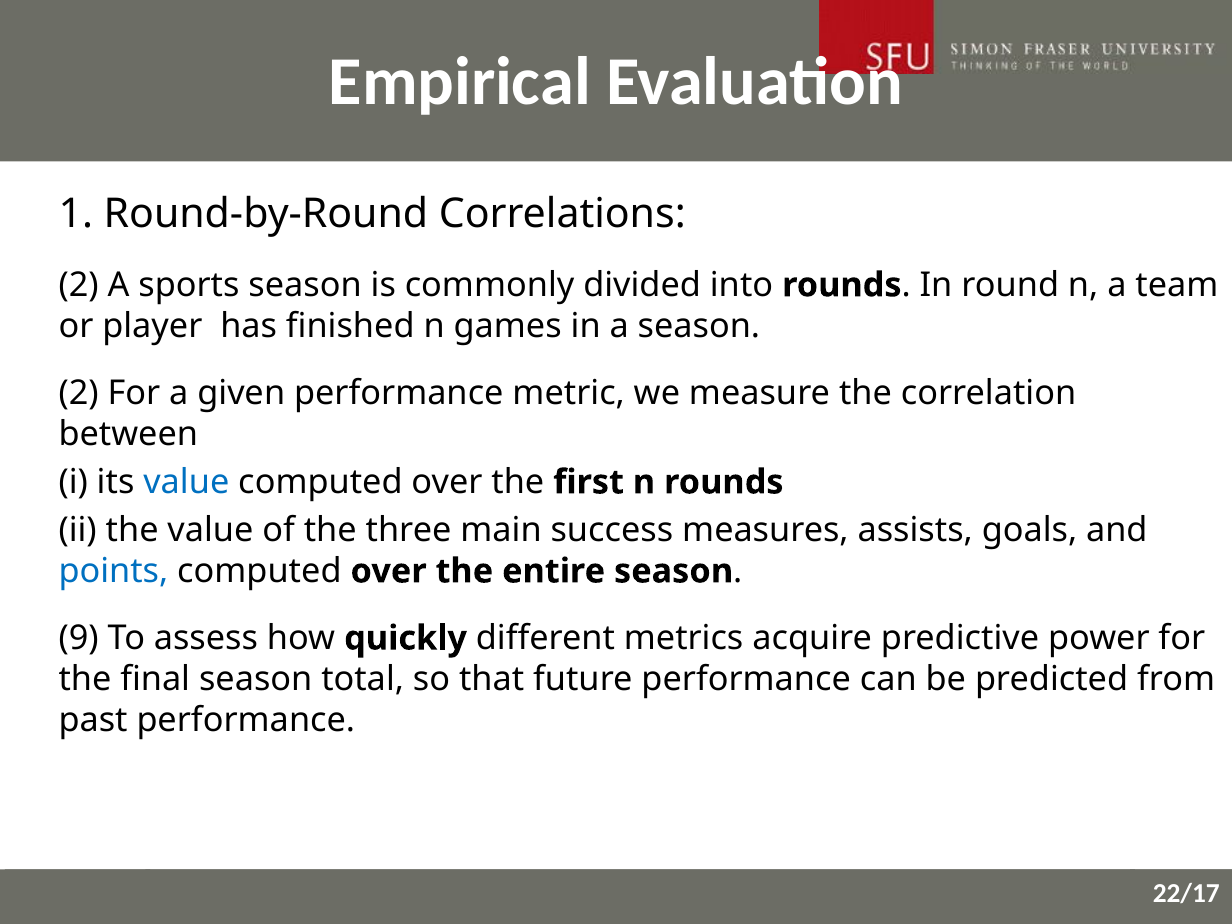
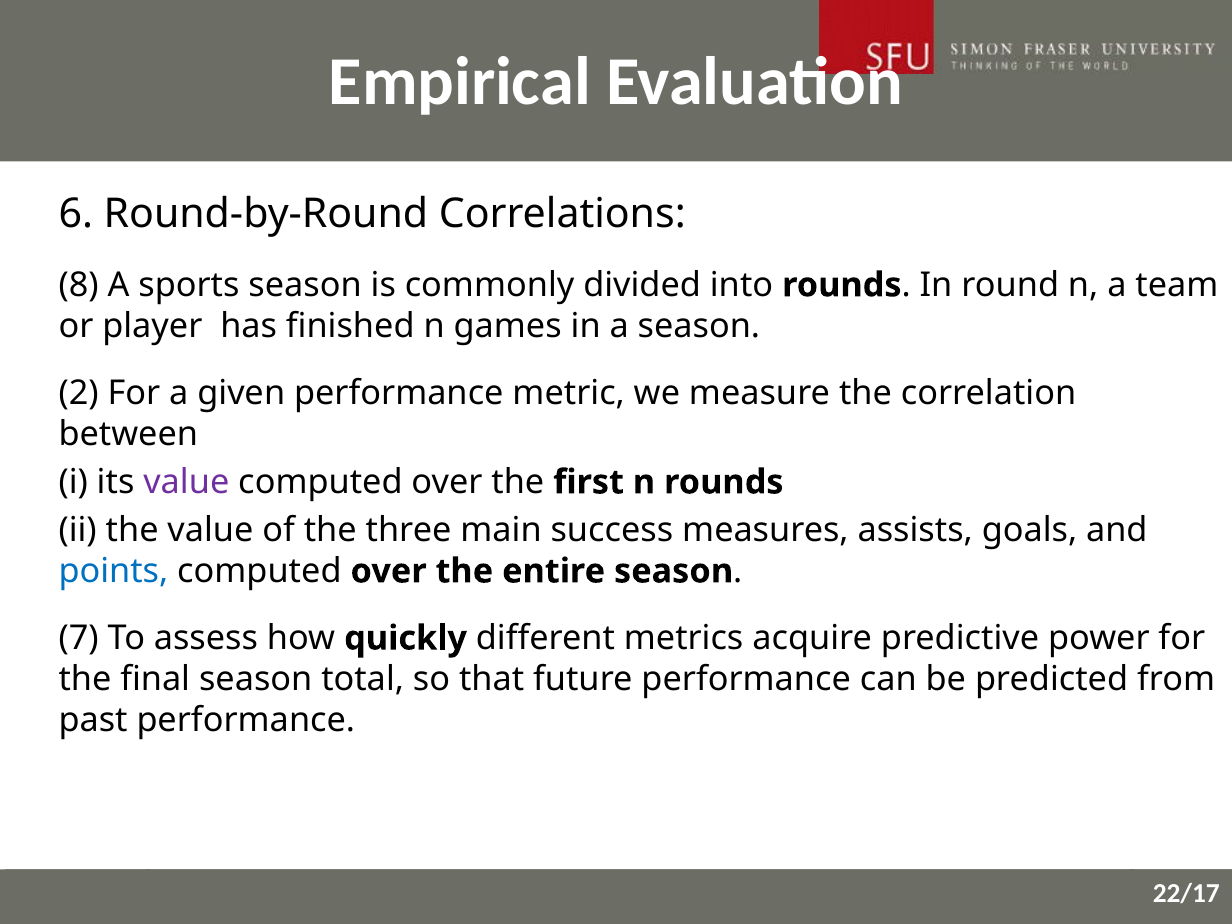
1: 1 -> 6 (76, 214)
2: 2 -> 8 (79, 285)
value colour: blue -> purple (186, 482)
9: 9 -> 7 (79, 638)
